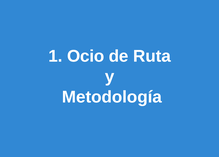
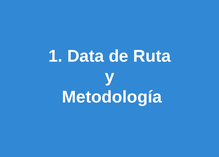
Ocio: Ocio -> Data (86, 56)
